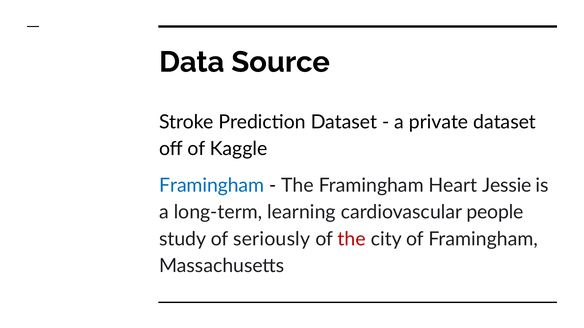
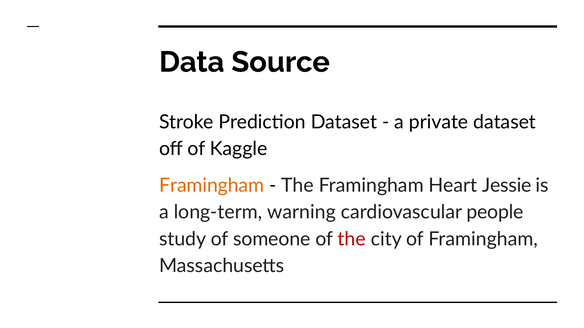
Framingham colour: blue -> orange (212, 186)
learning: learning -> warning (301, 212)
seriously: seriously -> someone (272, 239)
